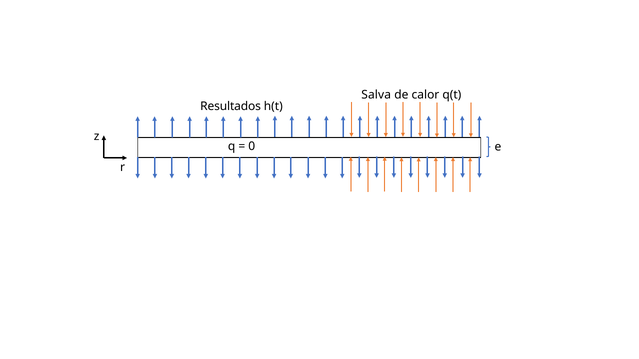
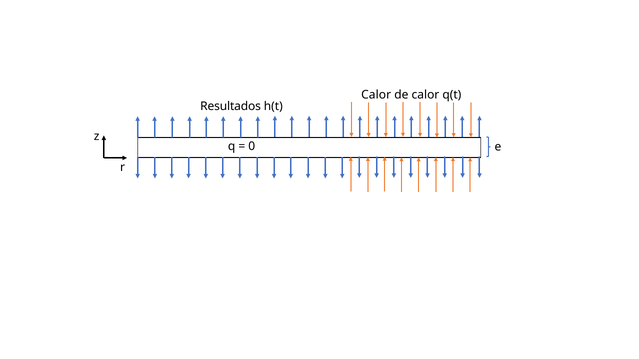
Salva: Salva -> Calor (376, 95)
